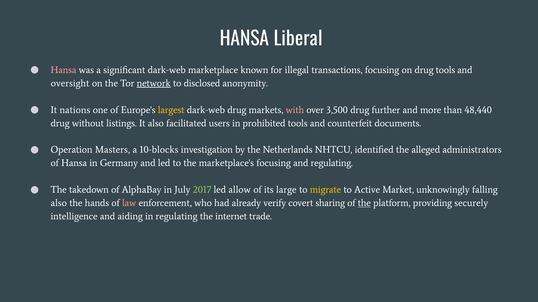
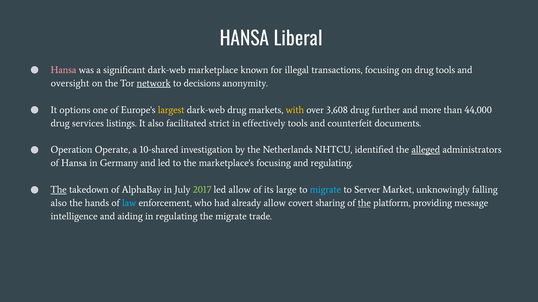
disclosed: disclosed -> decisions (202, 83)
nations: nations -> options (75, 110)
with colour: pink -> yellow (295, 110)
3,500: 3,500 -> 3,608 (337, 110)
48,440: 48,440 -> 44,000 (478, 110)
without: without -> services (88, 123)
users: users -> strict (219, 123)
prohibited: prohibited -> effectively (264, 123)
Masters: Masters -> Operate (113, 150)
10-blocks: 10-blocks -> 10-shared (159, 150)
alleged underline: none -> present (426, 150)
The underline: none -> present (59, 190)
migrate colour: yellow -> light blue (326, 190)
Active: Active -> Server (367, 190)
law colour: pink -> light blue (129, 203)
already verify: verify -> allow (275, 203)
securely: securely -> message (471, 203)
the internet: internet -> migrate (231, 217)
